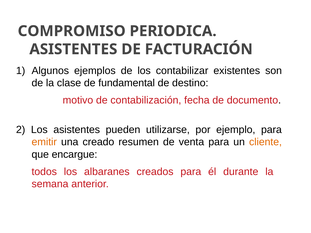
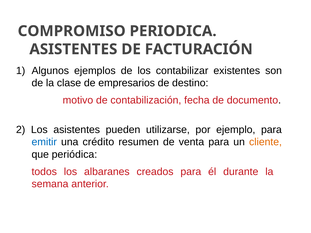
fundamental: fundamental -> empresarios (127, 83)
emitir colour: orange -> blue (44, 142)
creado: creado -> crédito (98, 142)
encargue: encargue -> periódica (74, 155)
